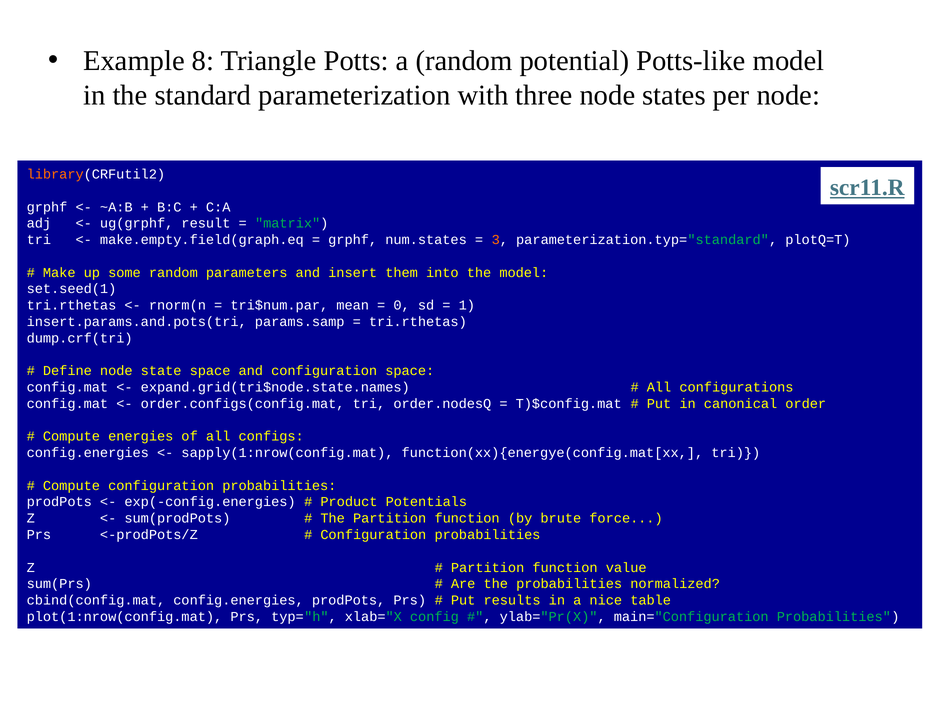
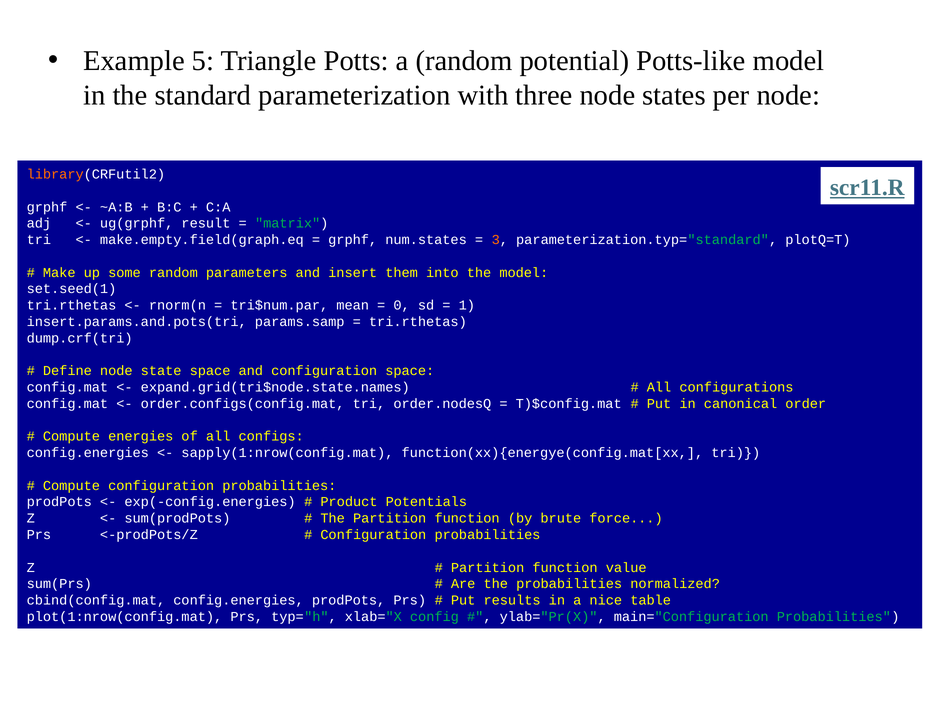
8: 8 -> 5 (203, 61)
